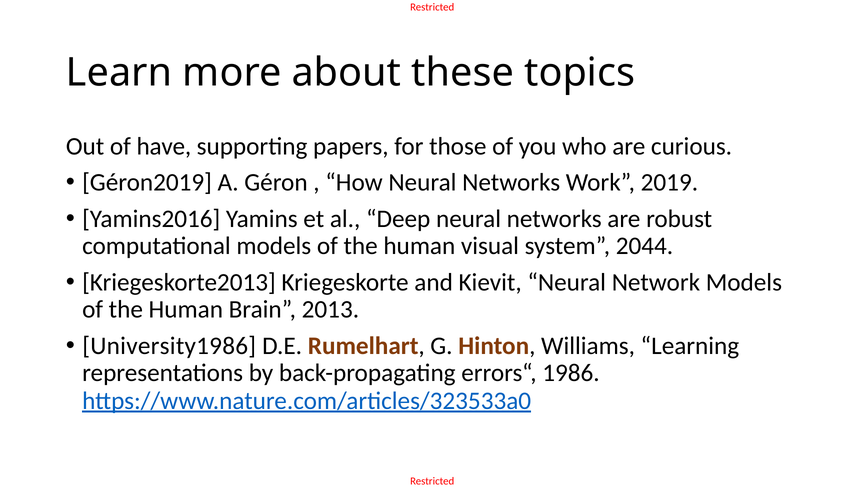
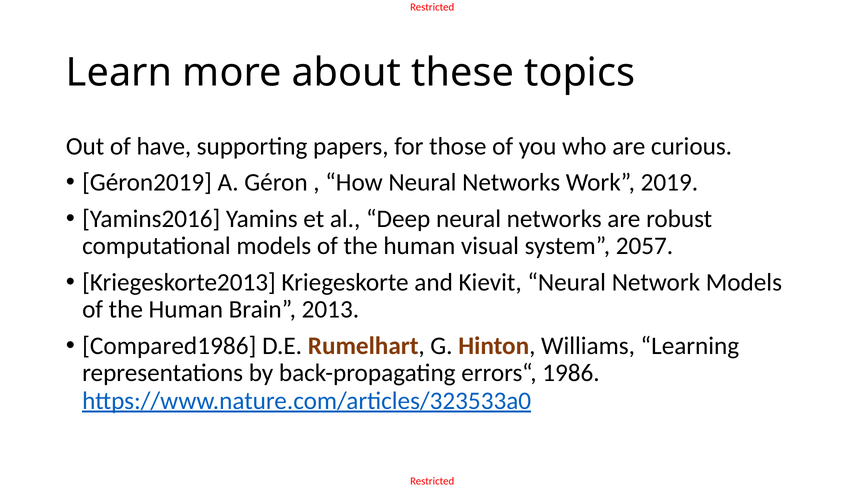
2044: 2044 -> 2057 (645, 246)
University1986: University1986 -> Compared1986 (169, 345)
